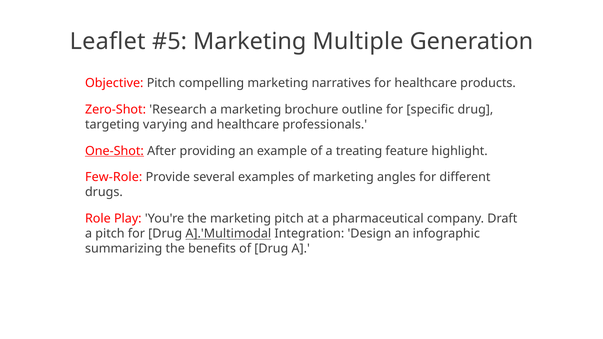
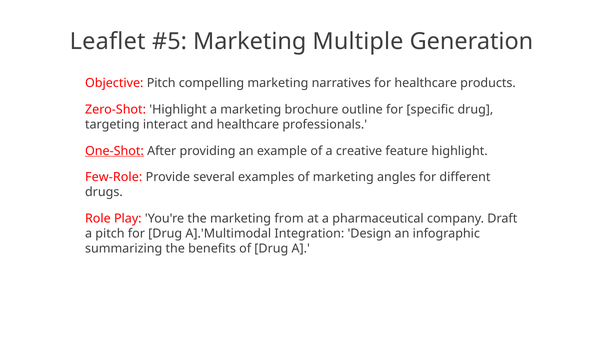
Zero-Shot Research: Research -> Highlight (178, 110)
varying: varying -> interact (165, 125)
treating: treating -> creative (359, 151)
marketing pitch: pitch -> from (289, 219)
A].'Multimodal underline: present -> none (228, 234)
